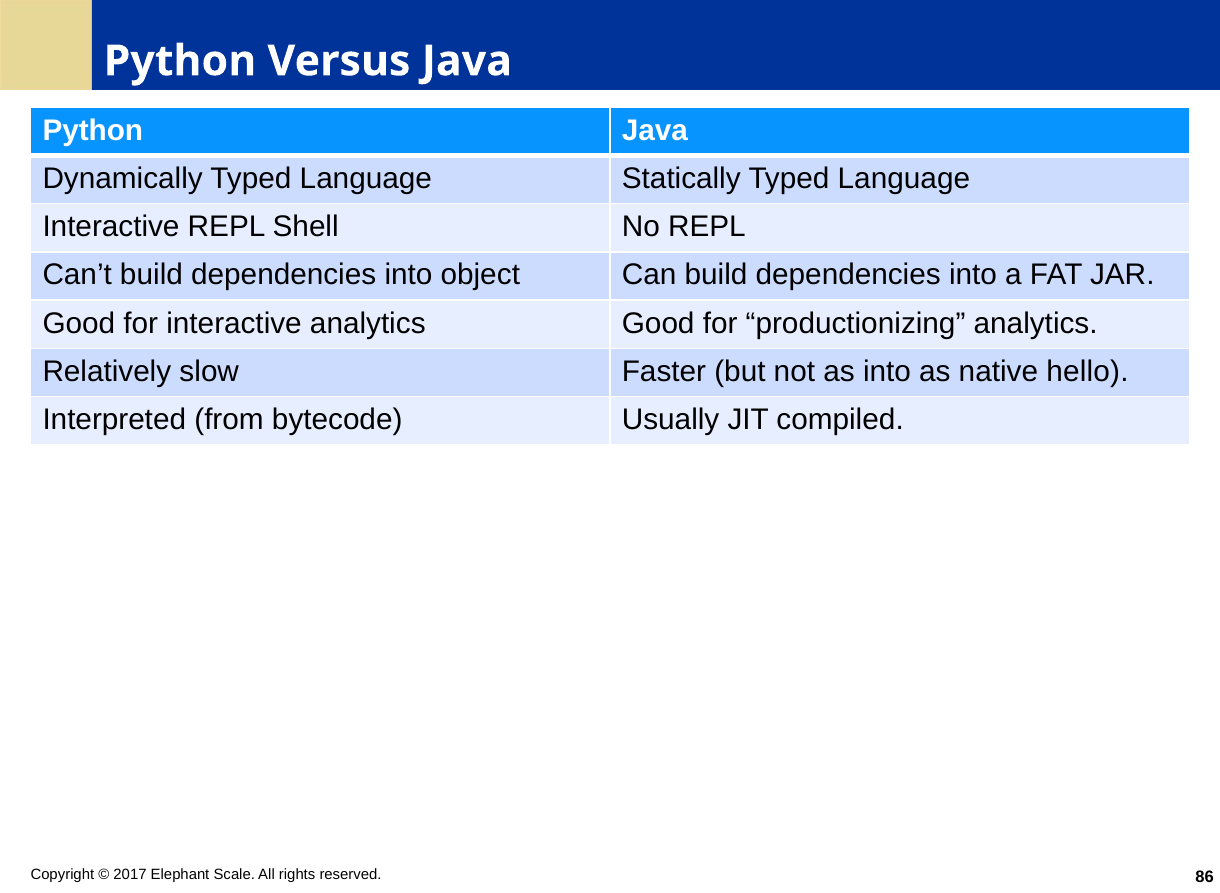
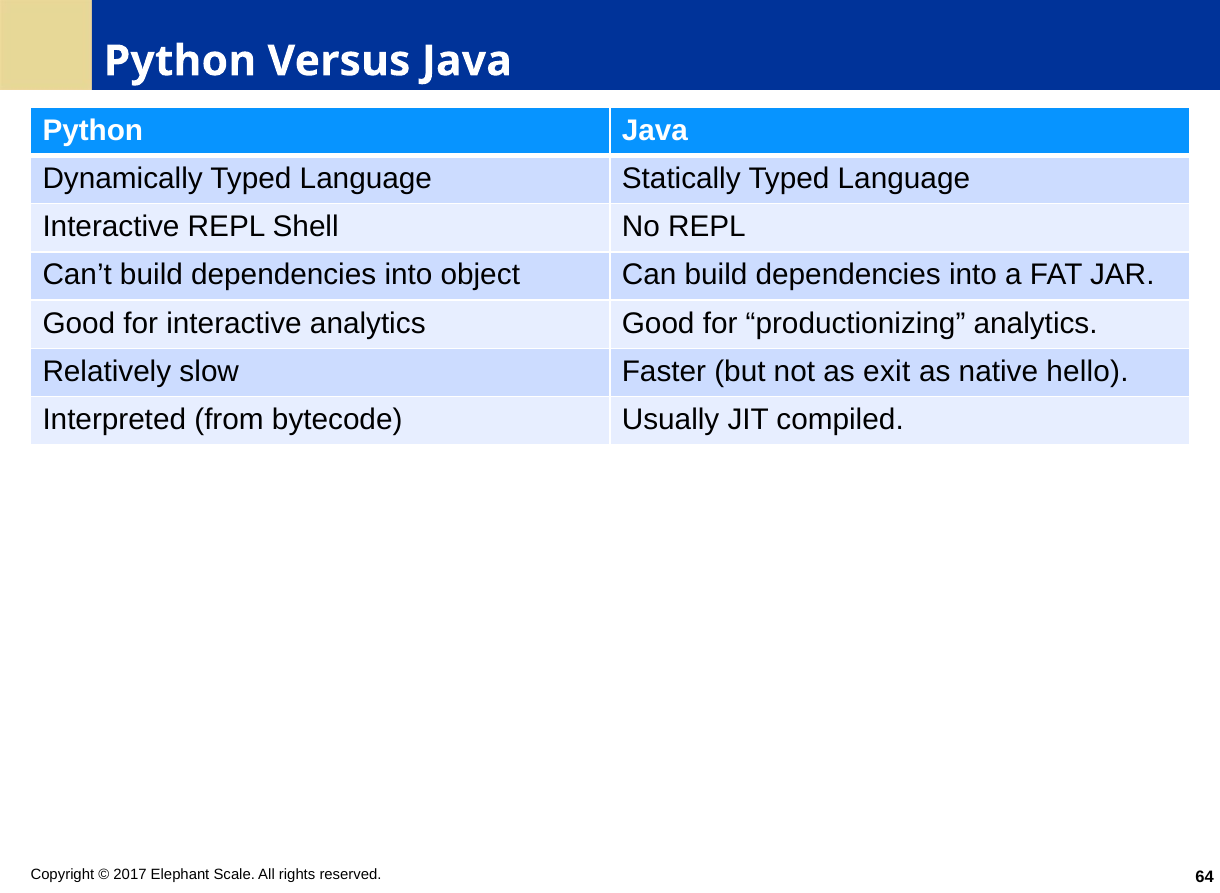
as into: into -> exit (887, 371)
86: 86 -> 64 (1205, 877)
